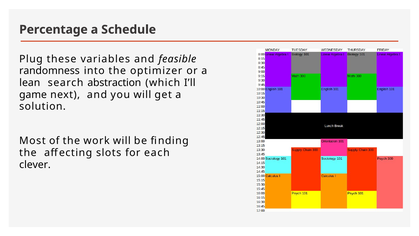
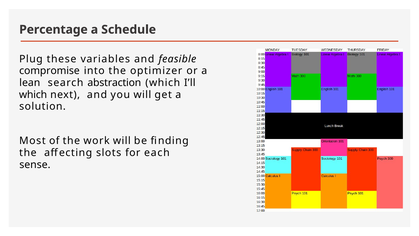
randomness: randomness -> compromise (49, 71)
game: game -> which (33, 95)
clever: clever -> sense (35, 164)
